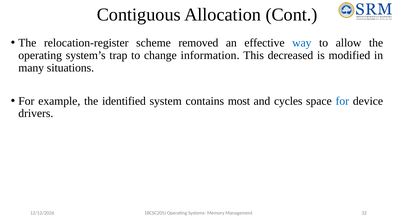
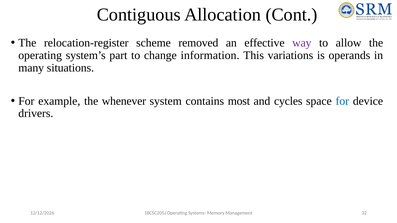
way colour: blue -> purple (302, 43)
trap: trap -> part (118, 55)
decreased: decreased -> variations (290, 55)
modified: modified -> operands (349, 55)
identified: identified -> whenever (124, 101)
